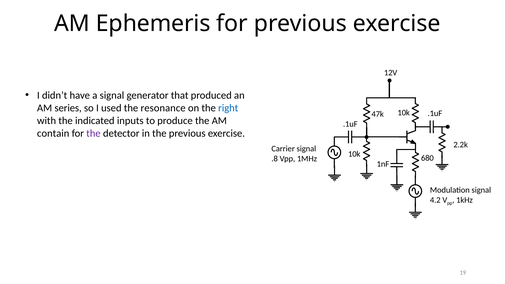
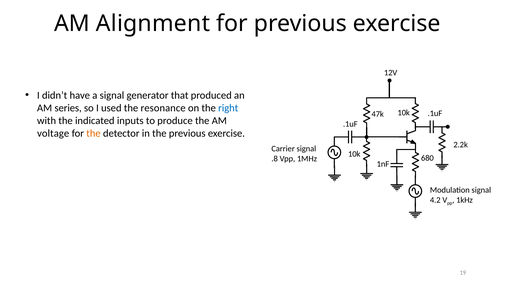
Ephemeris: Ephemeris -> Alignment (153, 24)
contain: contain -> voltage (53, 133)
the colour: purple -> orange (93, 133)
